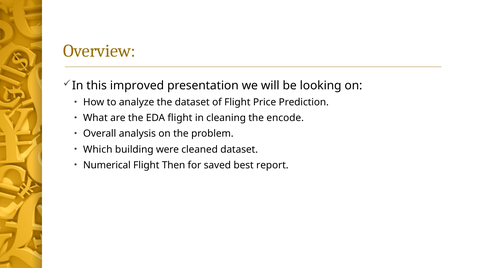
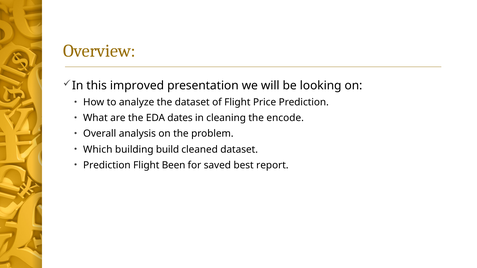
EDA flight: flight -> dates (180, 118)
were: were -> build (167, 150)
Numerical: Numerical -> Prediction (107, 165)
Then: Then -> Been (174, 165)
